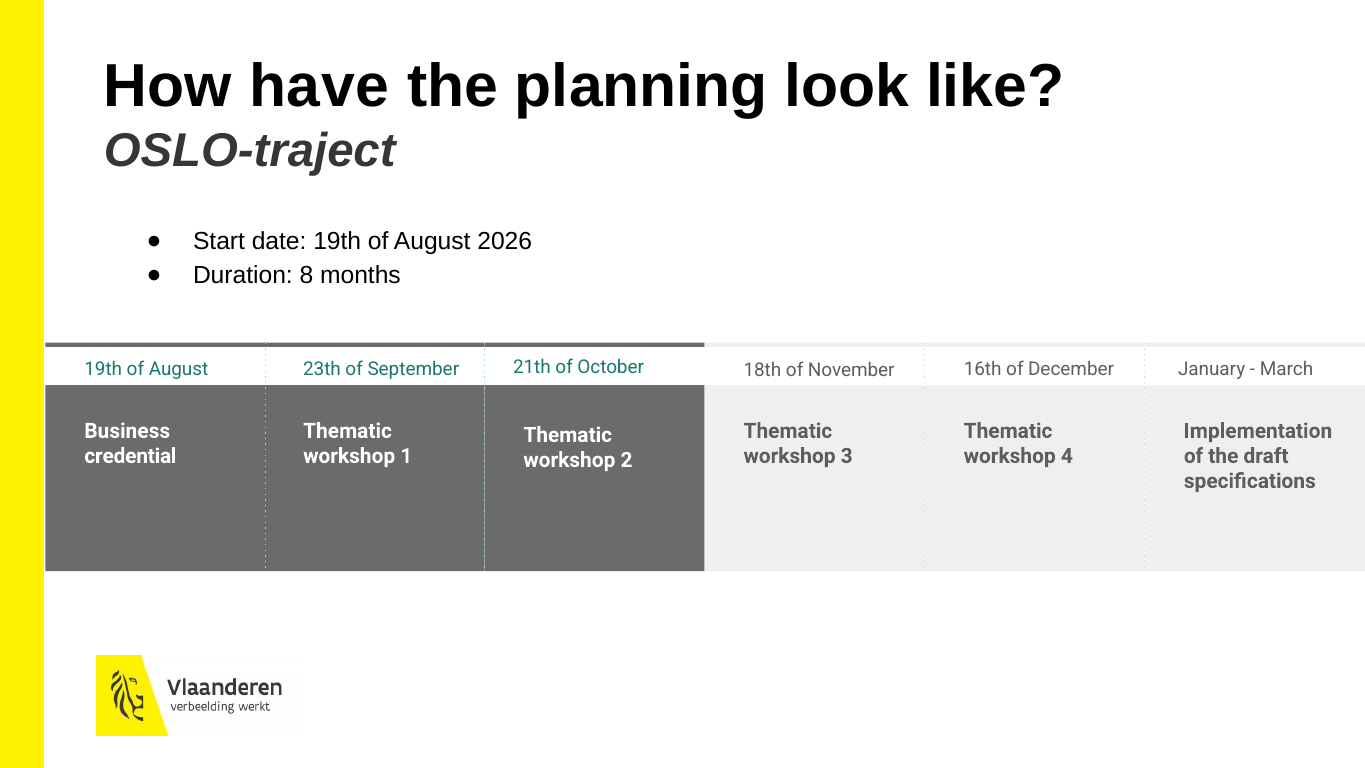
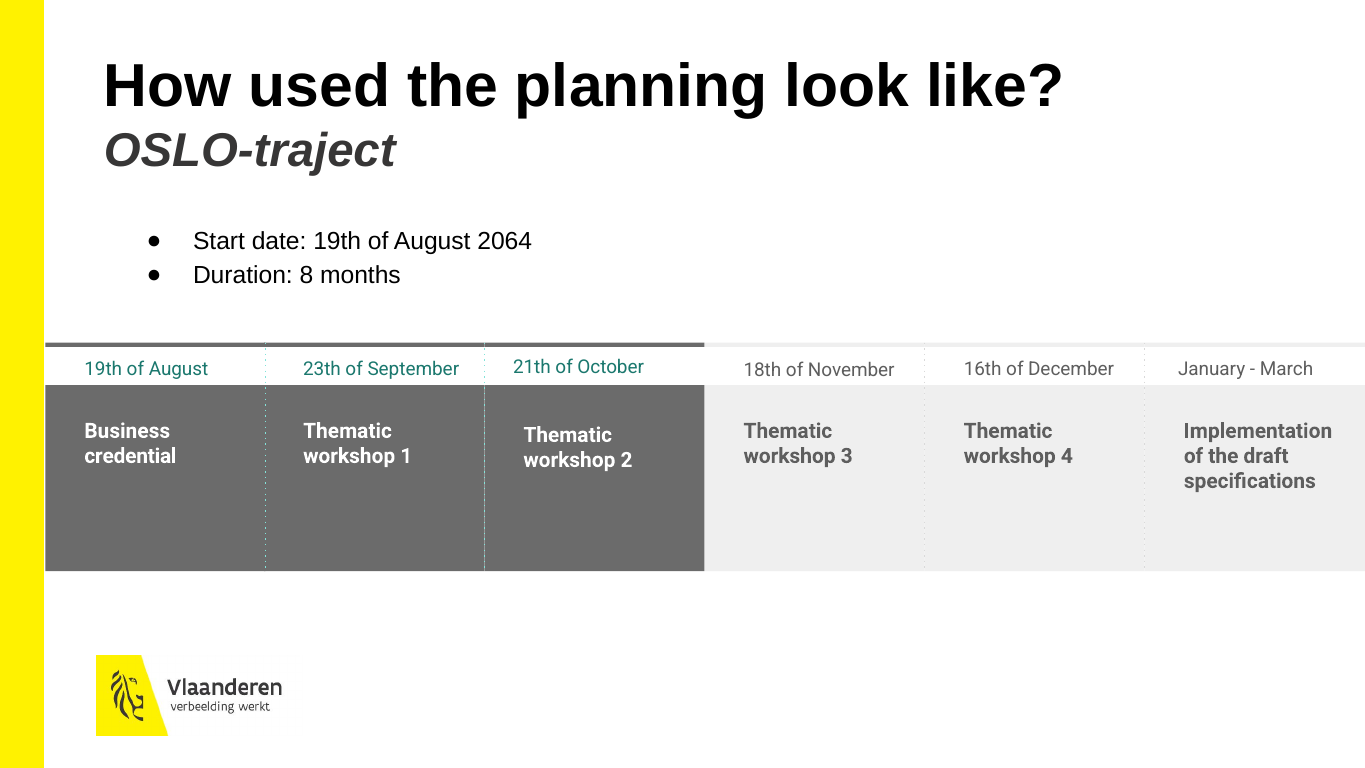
have: have -> used (320, 87)
2026: 2026 -> 2064 (505, 241)
